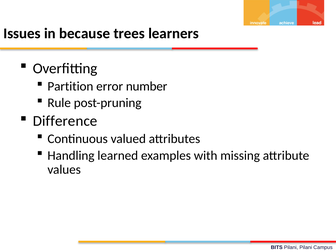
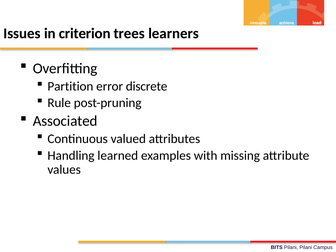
because: because -> criterion (85, 33)
number: number -> discrete (147, 86)
Difference: Difference -> Associated (65, 121)
